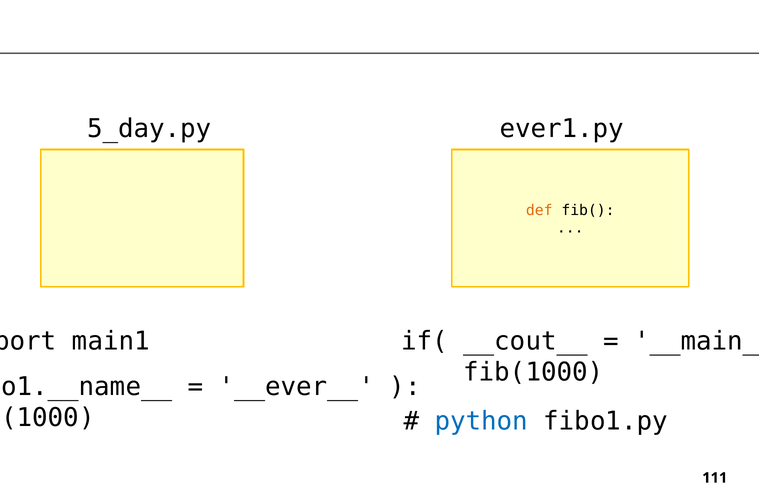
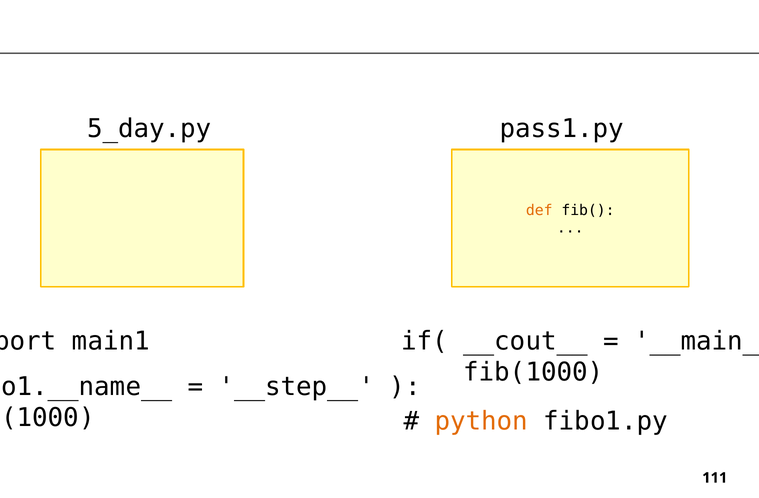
ever1.py: ever1.py -> pass1.py (562, 129)
__ever__: __ever__ -> __step__ (296, 387)
python colour: blue -> orange (481, 422)
